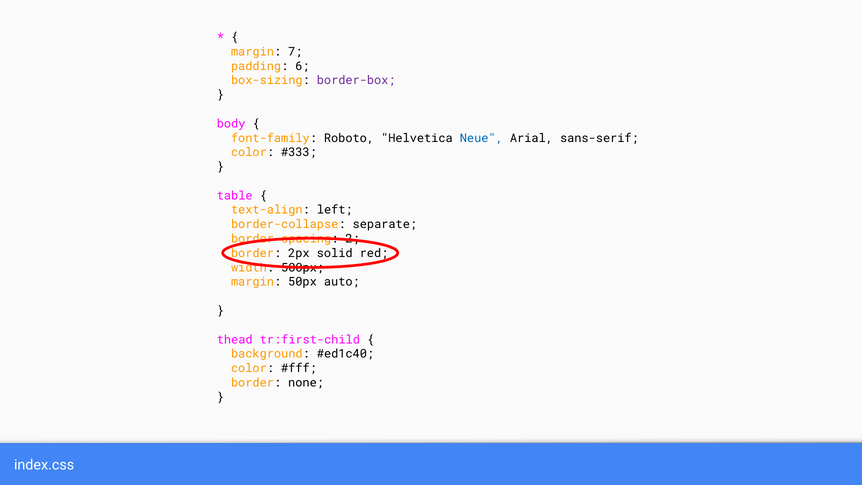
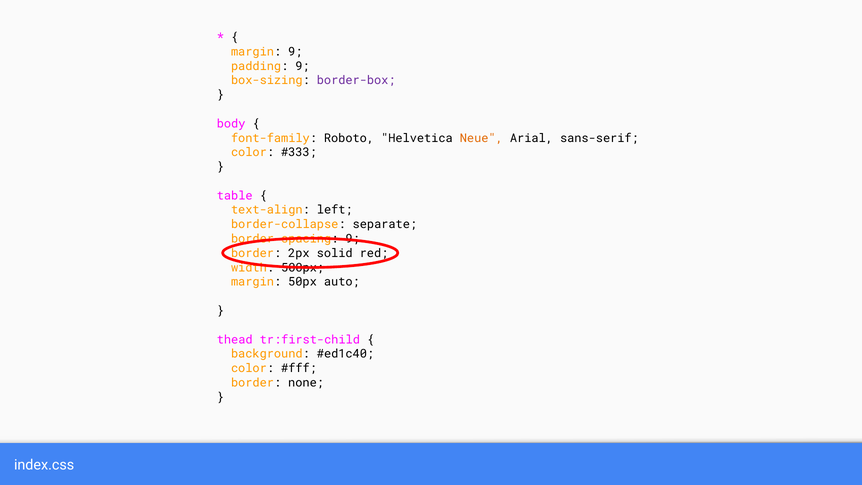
margin 7: 7 -> 9 (295, 52)
padding 6: 6 -> 9 (302, 66)
Neue colour: blue -> orange (481, 138)
border-spacing 2: 2 -> 9 (353, 239)
